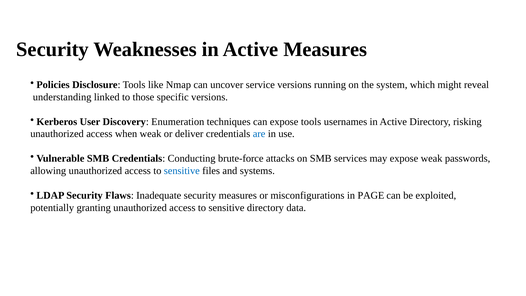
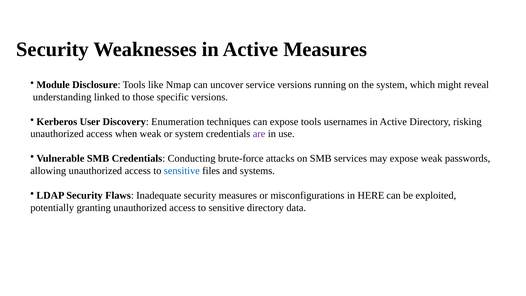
Policies: Policies -> Module (53, 85)
or deliver: deliver -> system (189, 134)
are colour: blue -> purple (259, 134)
PAGE: PAGE -> HERE (371, 195)
